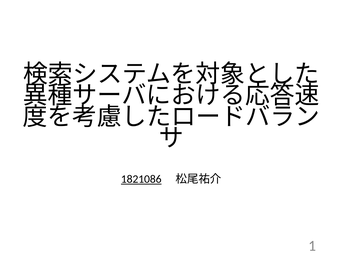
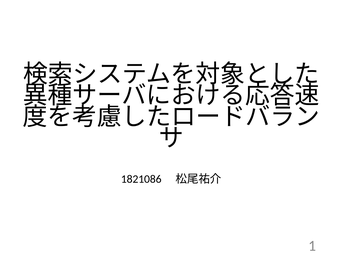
1821086 underline: present -> none (141, 179)
